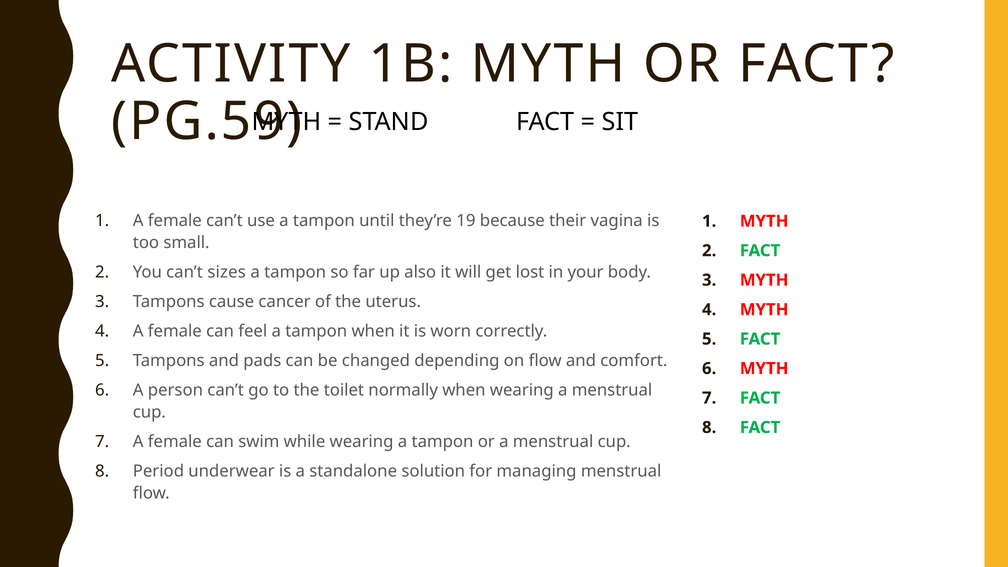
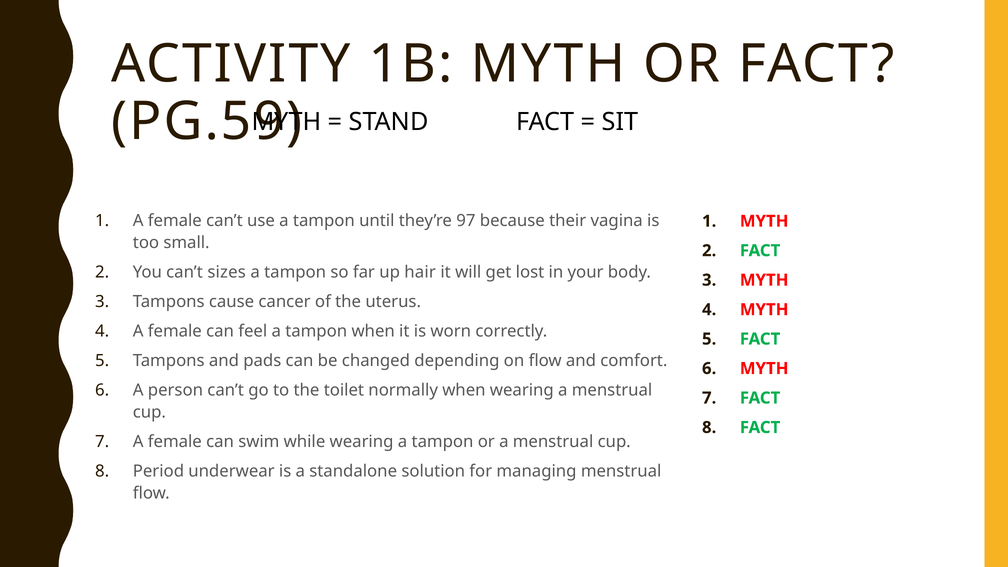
19: 19 -> 97 (466, 221)
also: also -> hair (420, 272)
